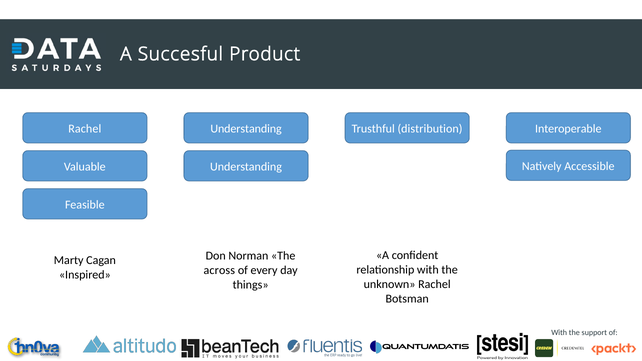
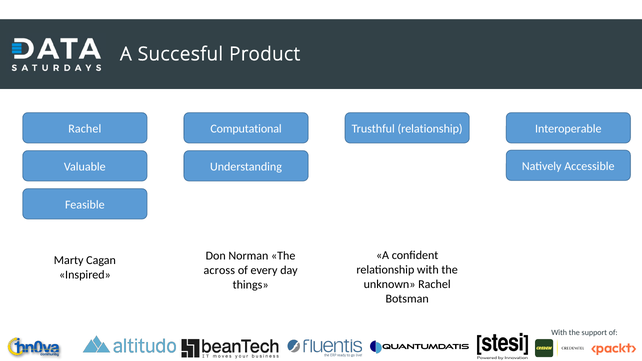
Understanding: Understanding -> Computational (246, 129)
Trusthful distribution: distribution -> relationship (430, 129)
